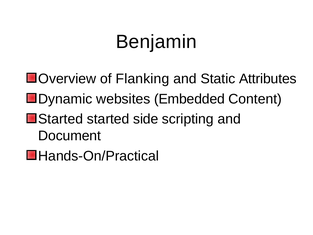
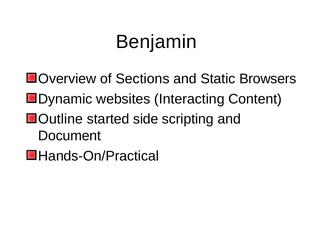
Flanking: Flanking -> Sections (143, 79)
Attributes: Attributes -> Browsers (268, 79)
Embedded: Embedded -> Interacting (189, 99)
Started: Started -> Outline (61, 119)
